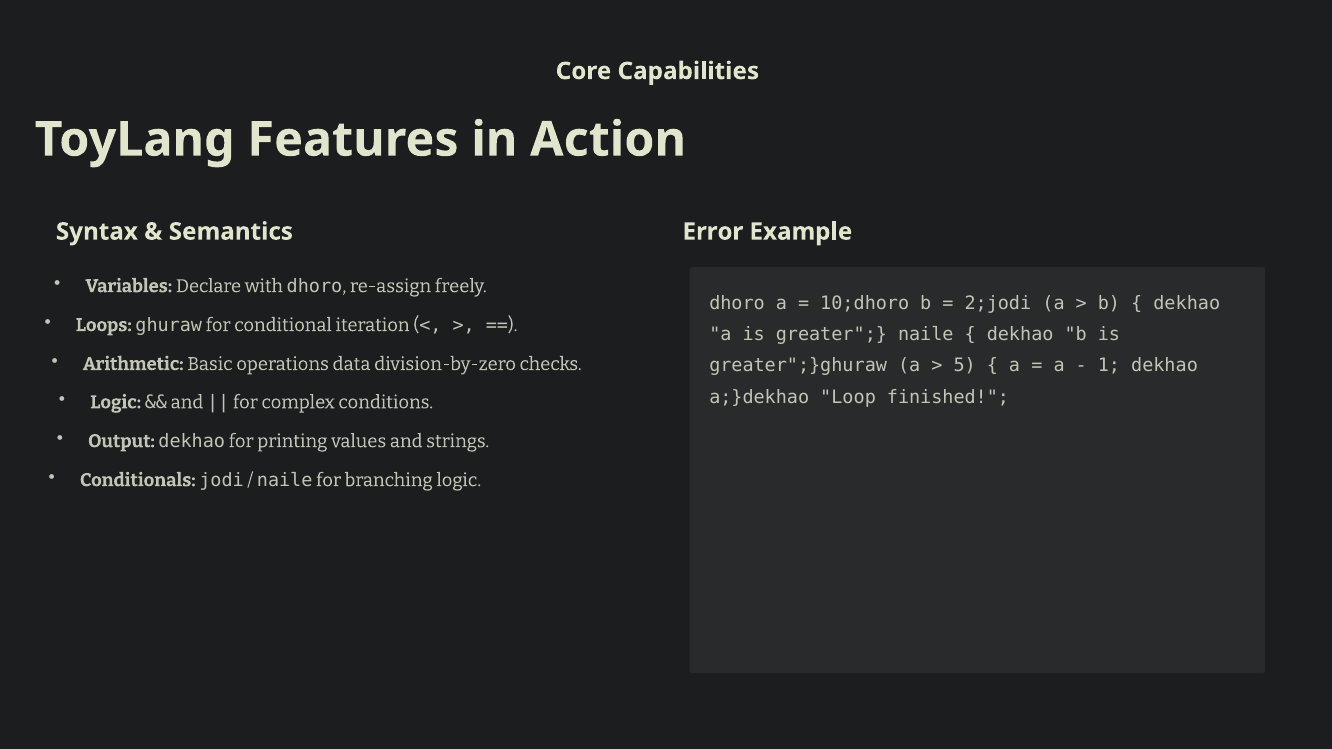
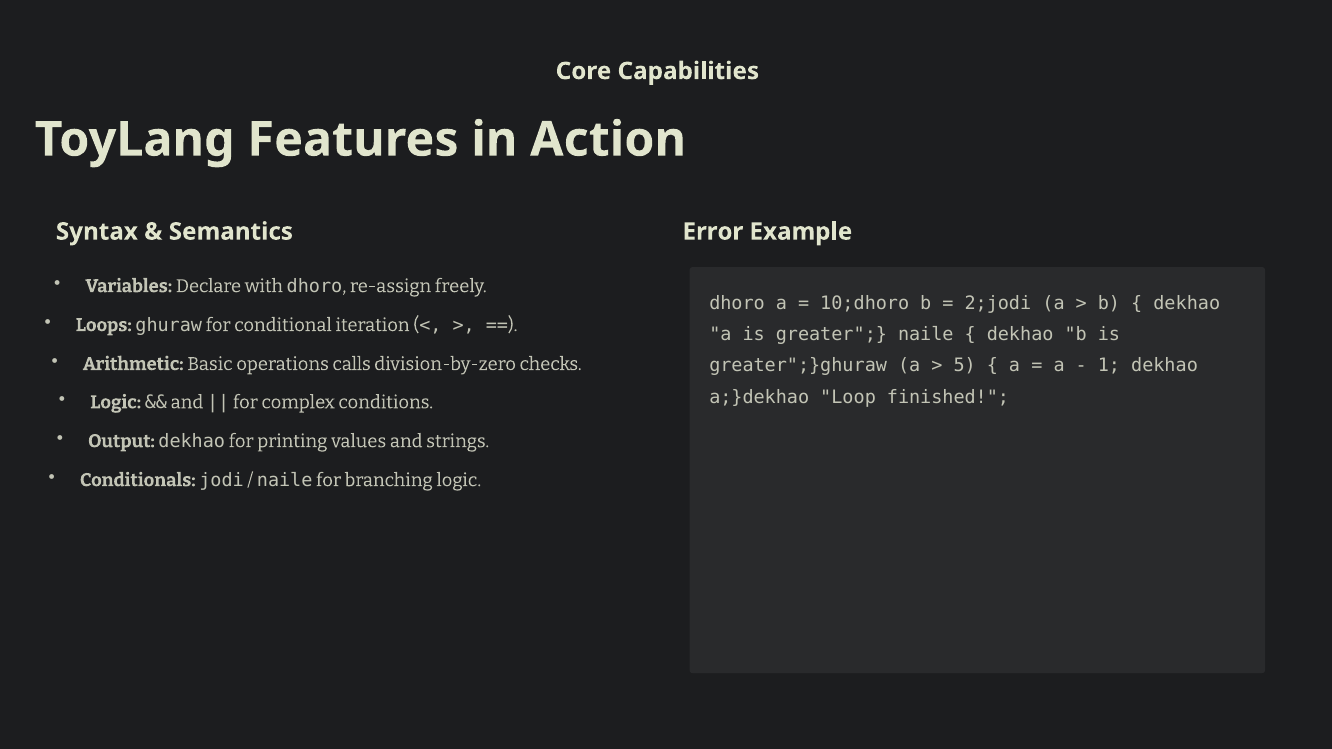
data: data -> calls (352, 364)
